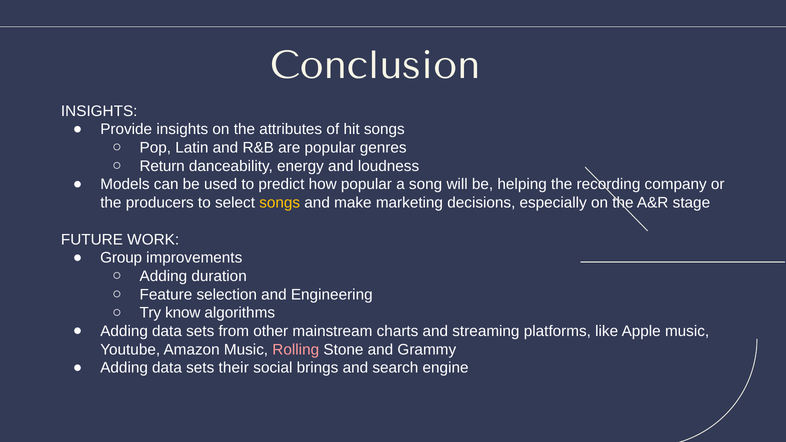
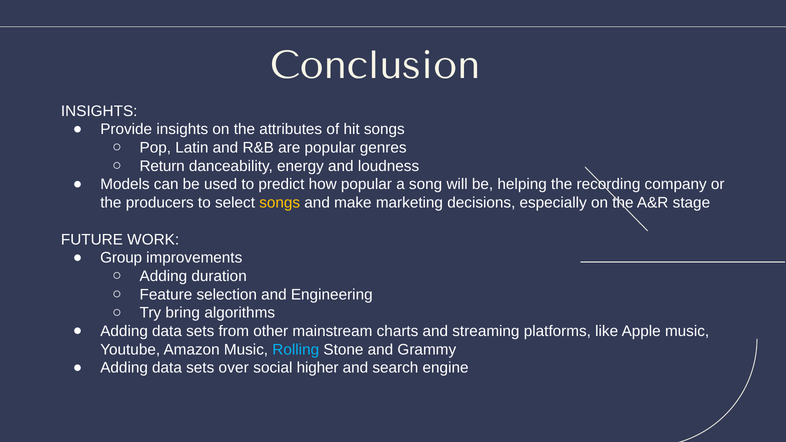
know: know -> bring (183, 313)
Rolling colour: pink -> light blue (296, 350)
their: their -> over (234, 368)
brings: brings -> higher (318, 368)
